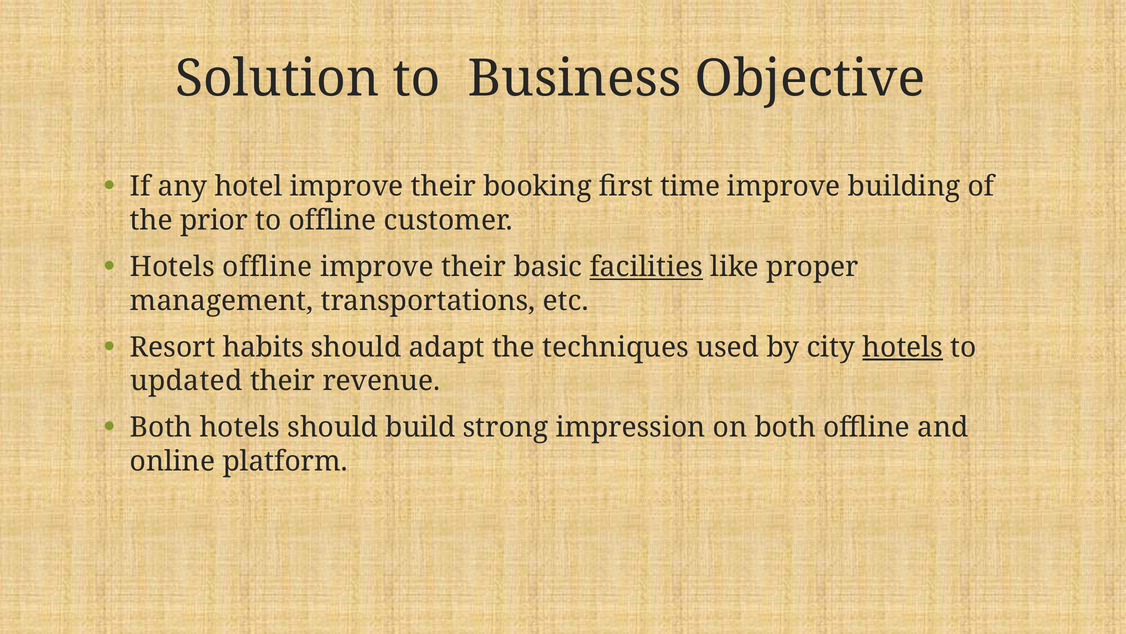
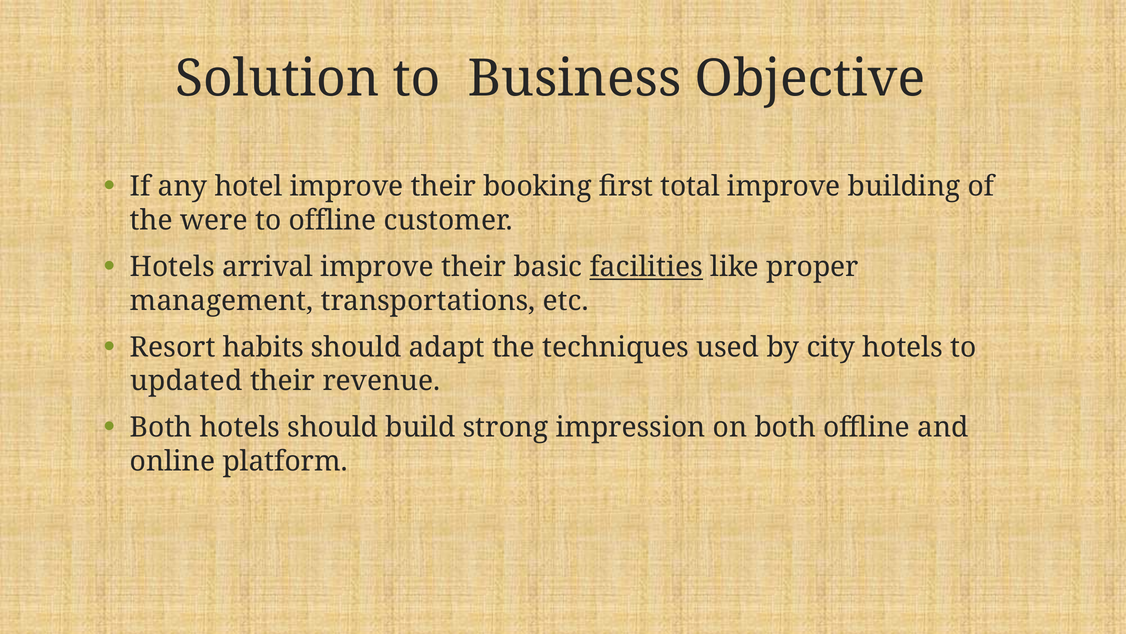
time: time -> total (690, 187)
prior: prior -> were (214, 220)
Hotels offline: offline -> arrival (268, 267)
hotels underline: present -> none (903, 347)
